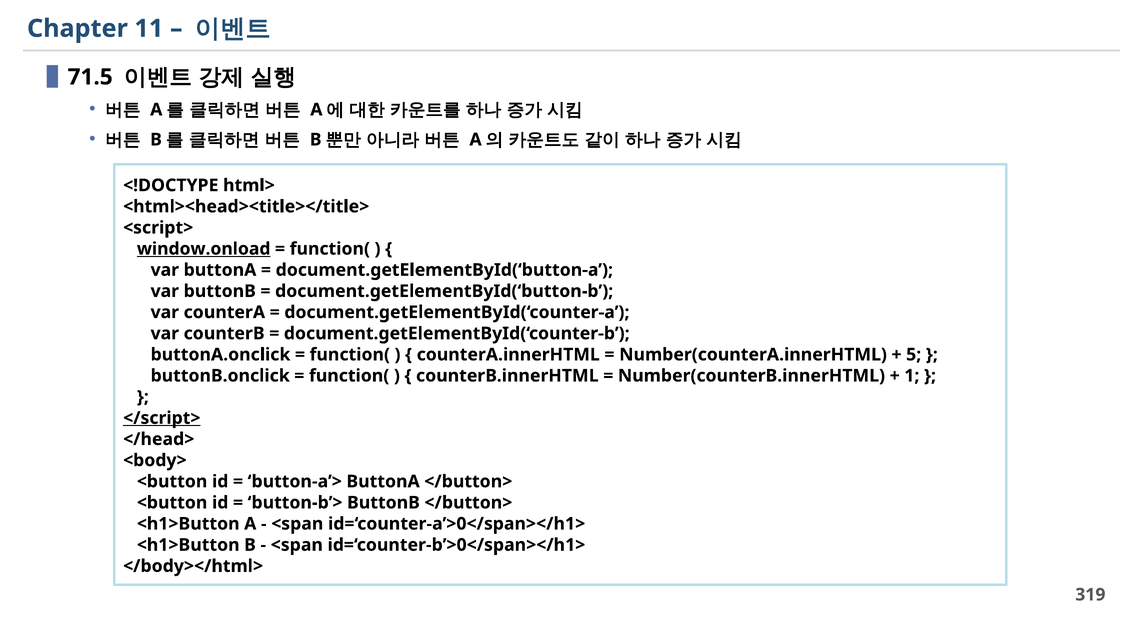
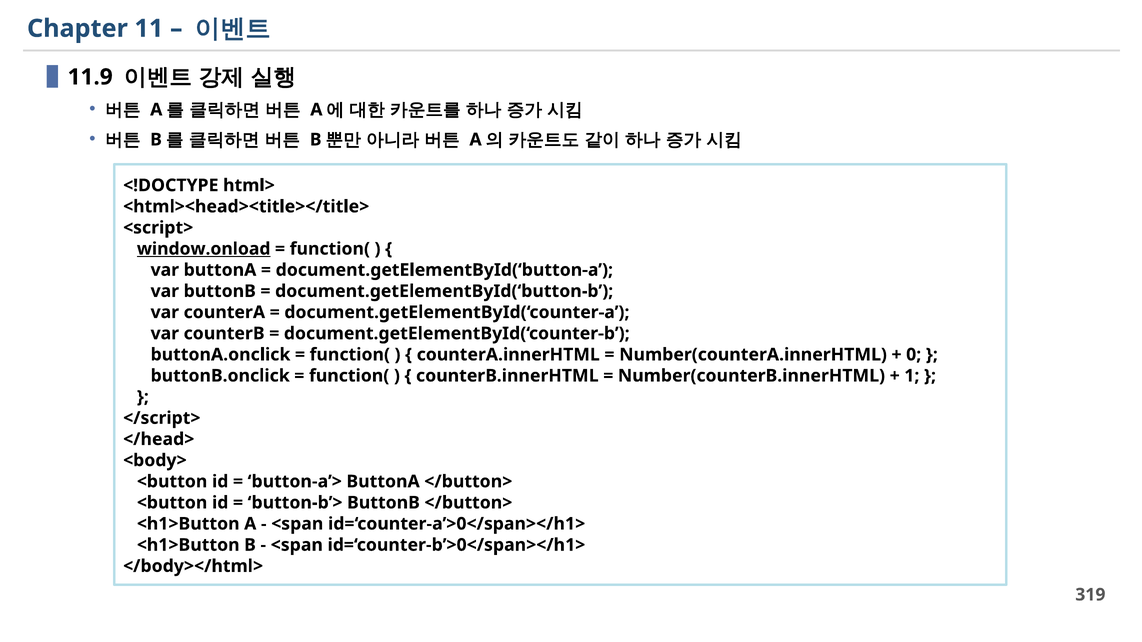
71.5: 71.5 -> 11.9 (90, 77)
5: 5 -> 0 (914, 355)
</script> underline: present -> none (162, 418)
